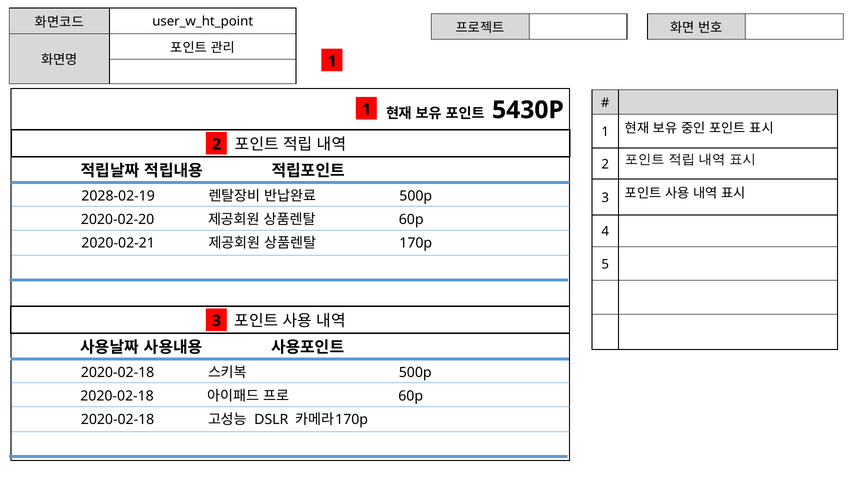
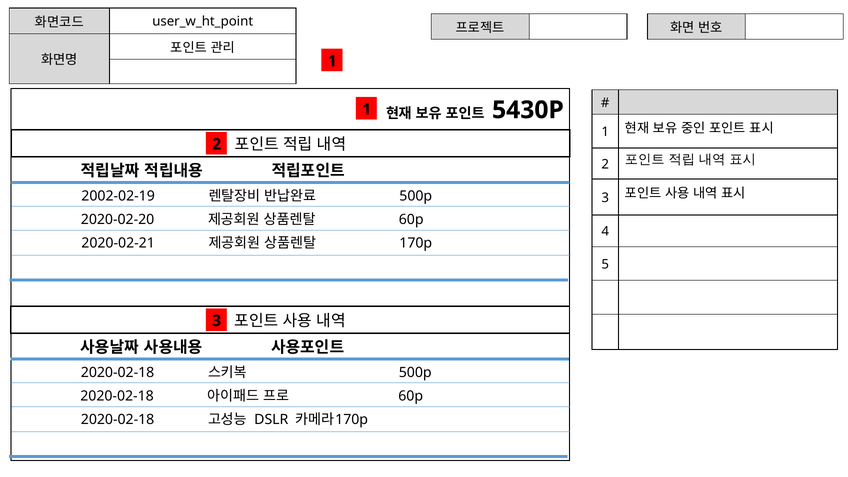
2028-02-19: 2028-02-19 -> 2002-02-19 (118, 196)
